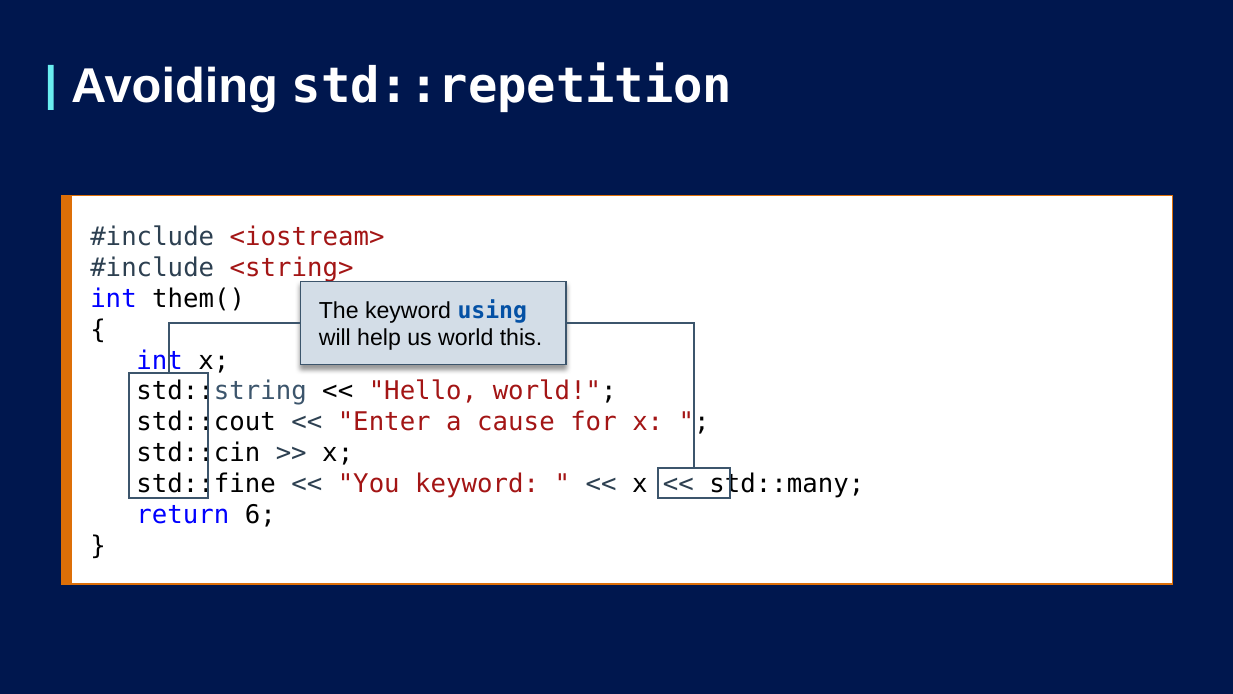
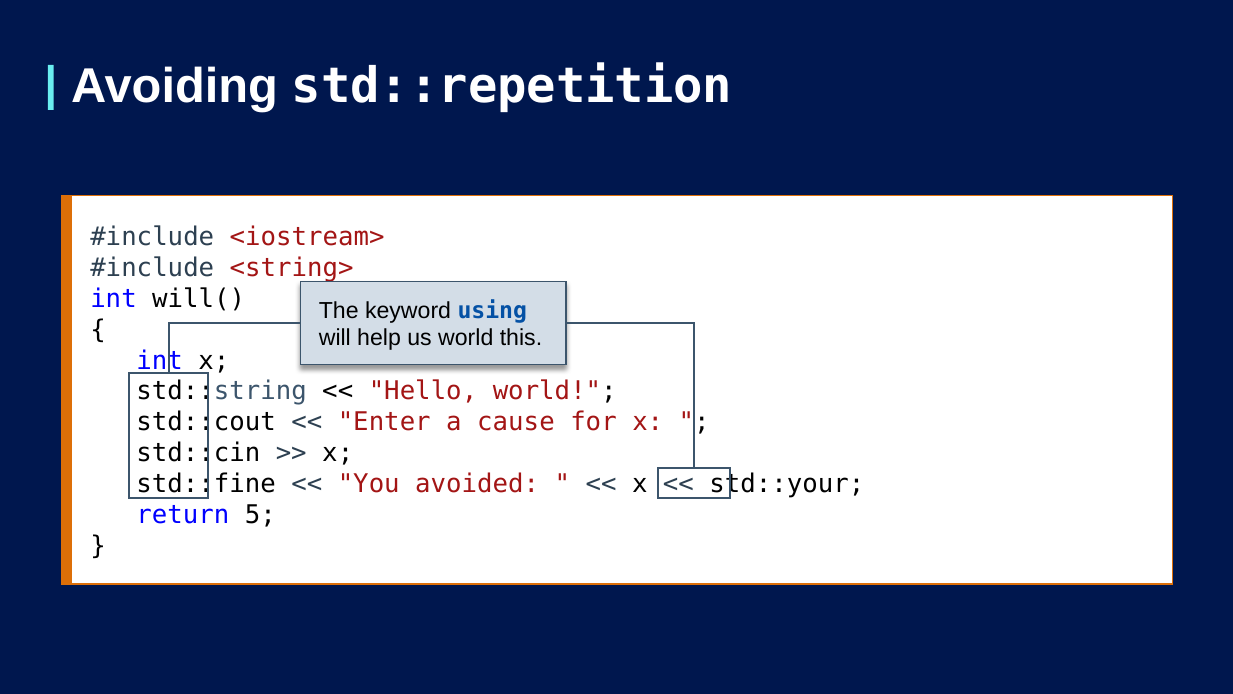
them(: them( -> will( (199, 299)
You keyword: keyword -> avoided (477, 484)
std::many: std::many -> std::your (787, 484)
6: 6 -> 5 (260, 515)
